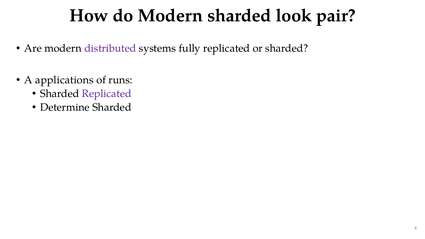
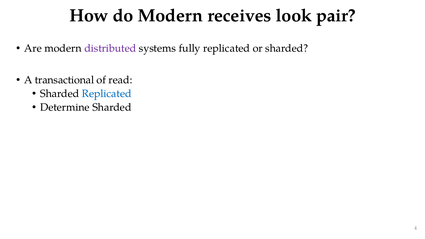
Modern sharded: sharded -> receives (239, 16)
applications: applications -> transactional (65, 80)
runs: runs -> read (121, 80)
Replicated colour: purple -> blue (107, 94)
